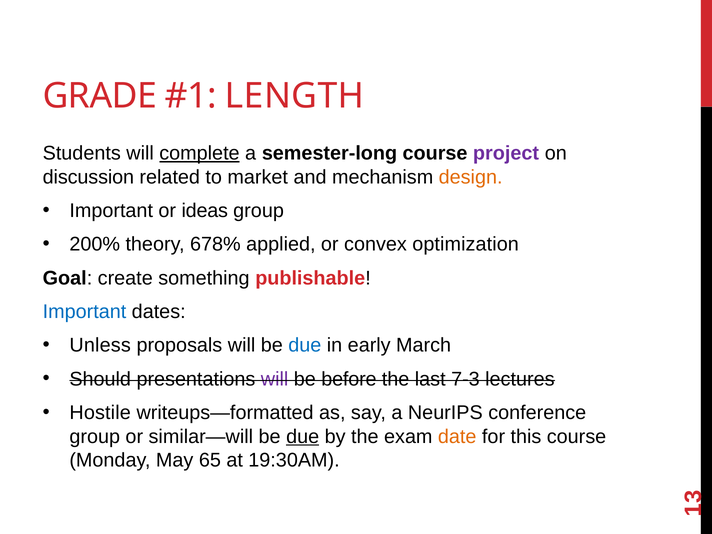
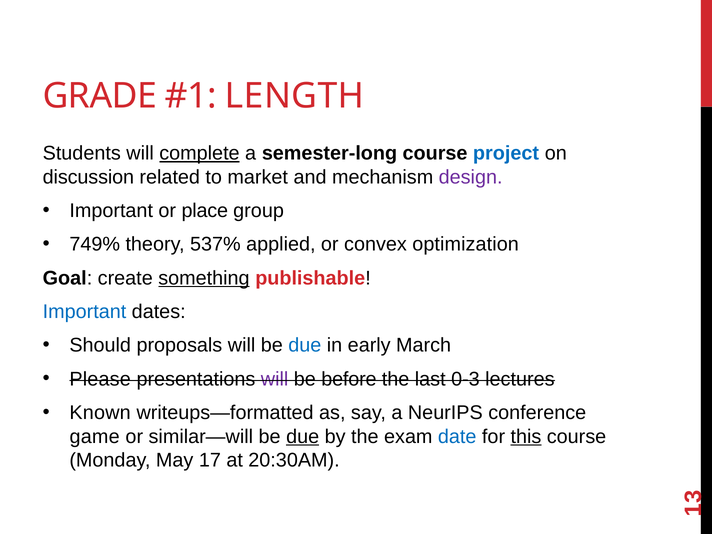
project colour: purple -> blue (506, 153)
design colour: orange -> purple (471, 177)
ideas: ideas -> place (205, 211)
200%: 200% -> 749% (95, 244)
678%: 678% -> 537% (215, 244)
something underline: none -> present (204, 278)
Unless: Unless -> Should (100, 345)
Should: Should -> Please (100, 379)
7-3: 7-3 -> 0-3 (465, 379)
Hostile: Hostile -> Known (100, 413)
group: group -> game (95, 437)
date colour: orange -> blue (457, 437)
this underline: none -> present (526, 437)
65: 65 -> 17 (210, 460)
19:30AM: 19:30AM -> 20:30AM (294, 460)
